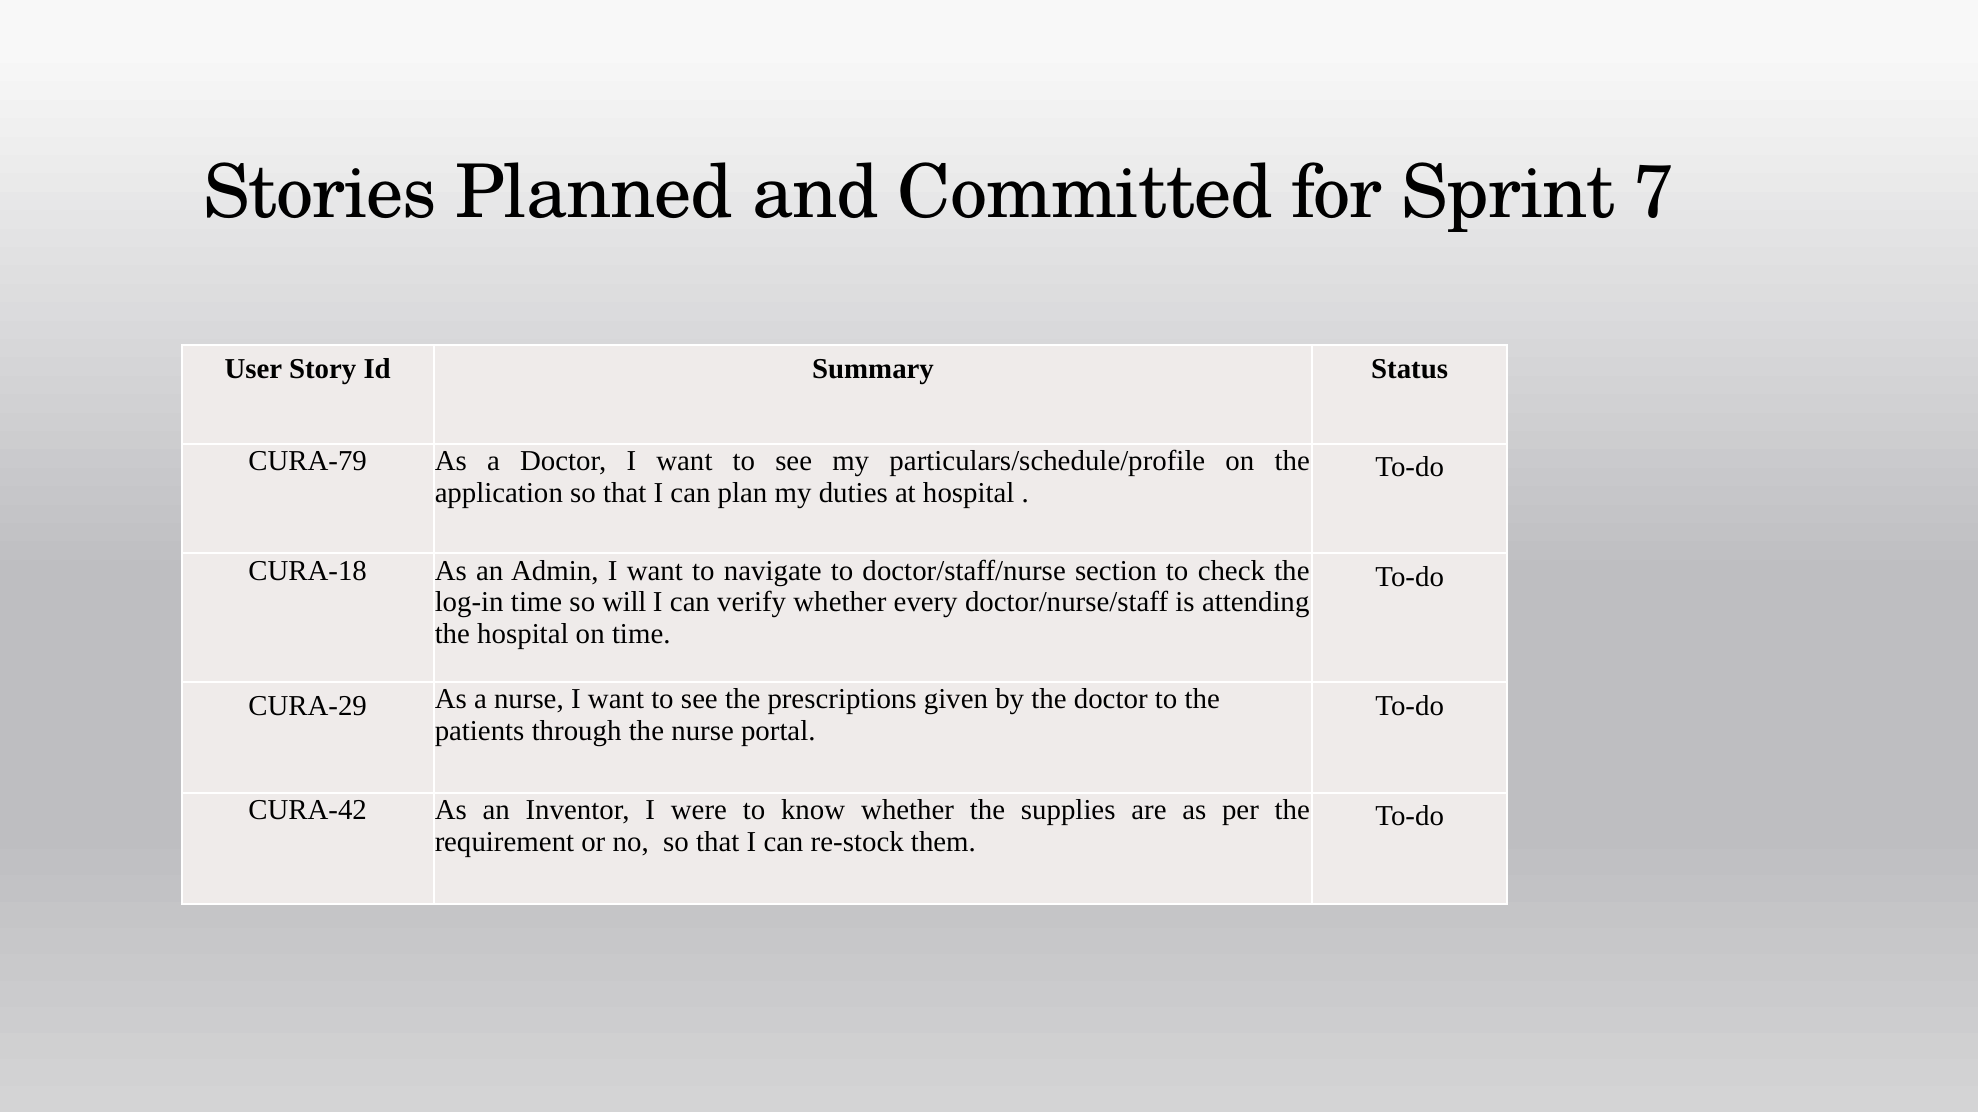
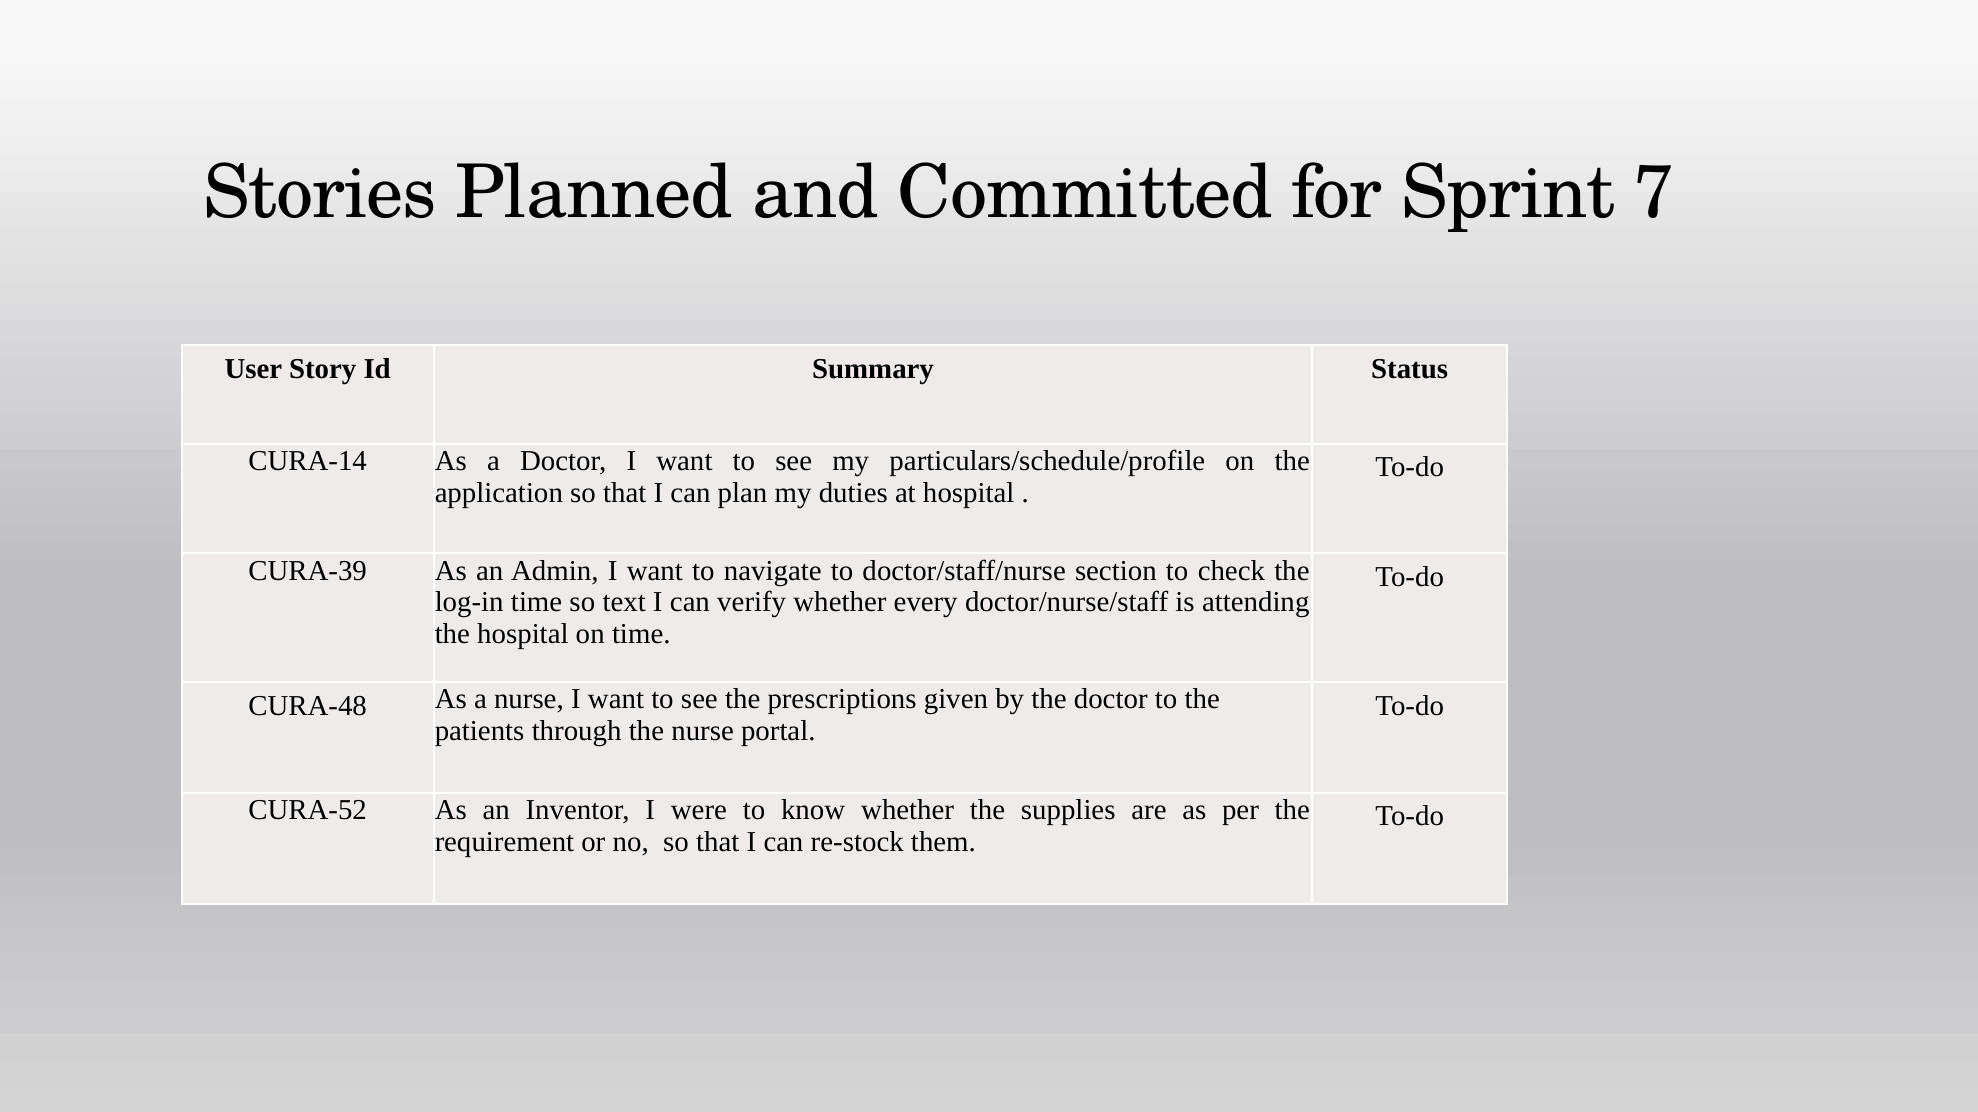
CURA-79: CURA-79 -> CURA-14 (308, 461)
CURA-18: CURA-18 -> CURA-39 (308, 571)
will: will -> text (624, 603)
CURA-29: CURA-29 -> CURA-48 (308, 706)
CURA-42: CURA-42 -> CURA-52 (308, 810)
